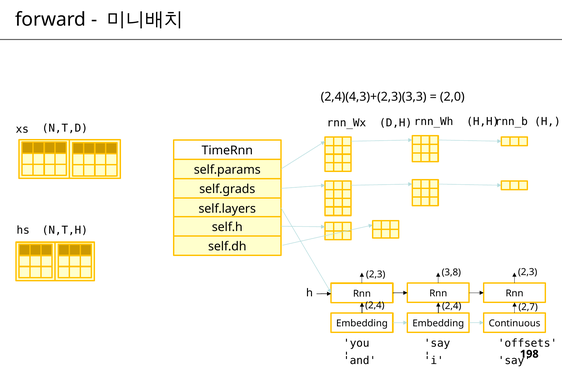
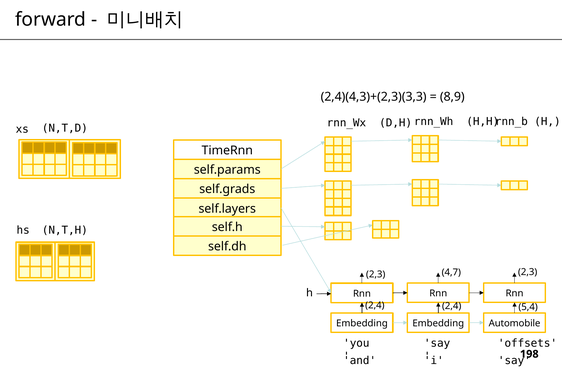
2,0: 2,0 -> 8,9 (452, 97)
3,8: 3,8 -> 4,7 (451, 272)
2,7: 2,7 -> 5,4 (528, 307)
Continuous: Continuous -> Automobile (515, 323)
